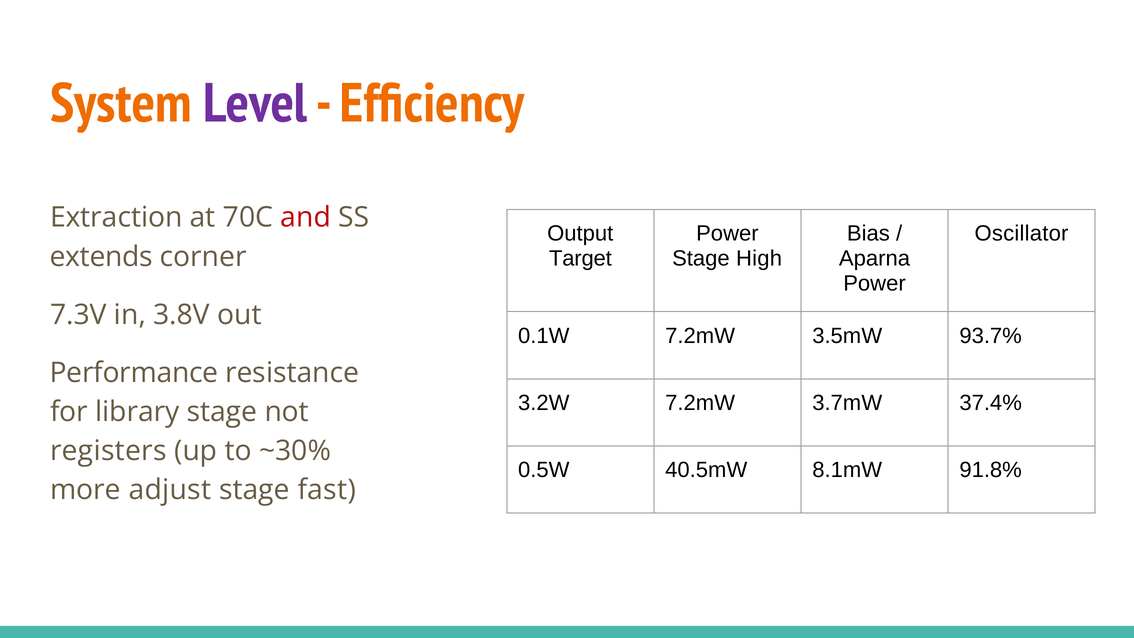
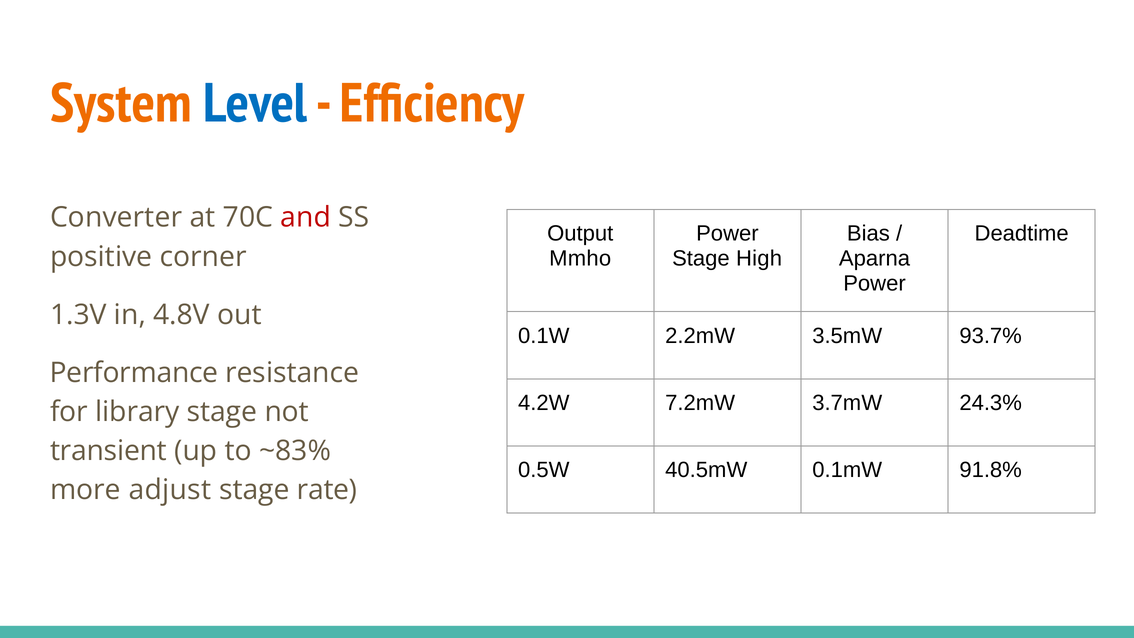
Level colour: purple -> blue (255, 103)
Extraction: Extraction -> Converter (116, 218)
Oscillator: Oscillator -> Deadtime (1022, 234)
extends: extends -> positive (101, 257)
Target: Target -> Mmho (580, 258)
7.3V: 7.3V -> 1.3V (78, 315)
3.8V: 3.8V -> 4.8V (181, 315)
0.1W 7.2mW: 7.2mW -> 2.2mW (700, 336)
3.2W: 3.2W -> 4.2W (544, 403)
37.4%: 37.4% -> 24.3% (991, 403)
registers: registers -> transient (109, 451)
~30%: ~30% -> ~83% (295, 451)
8.1mW: 8.1mW -> 0.1mW (847, 470)
fast: fast -> rate (327, 490)
